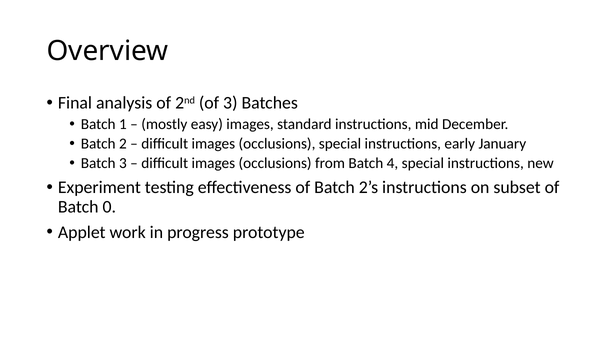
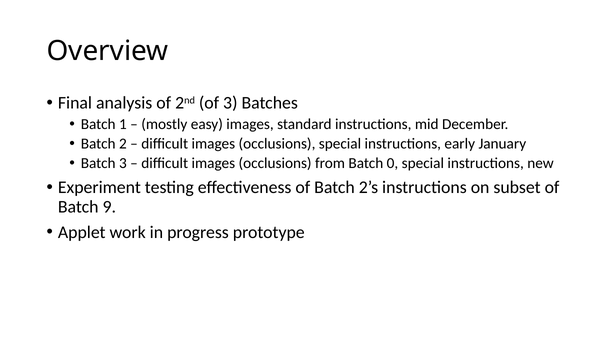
4: 4 -> 0 (393, 163)
0: 0 -> 9 (109, 207)
